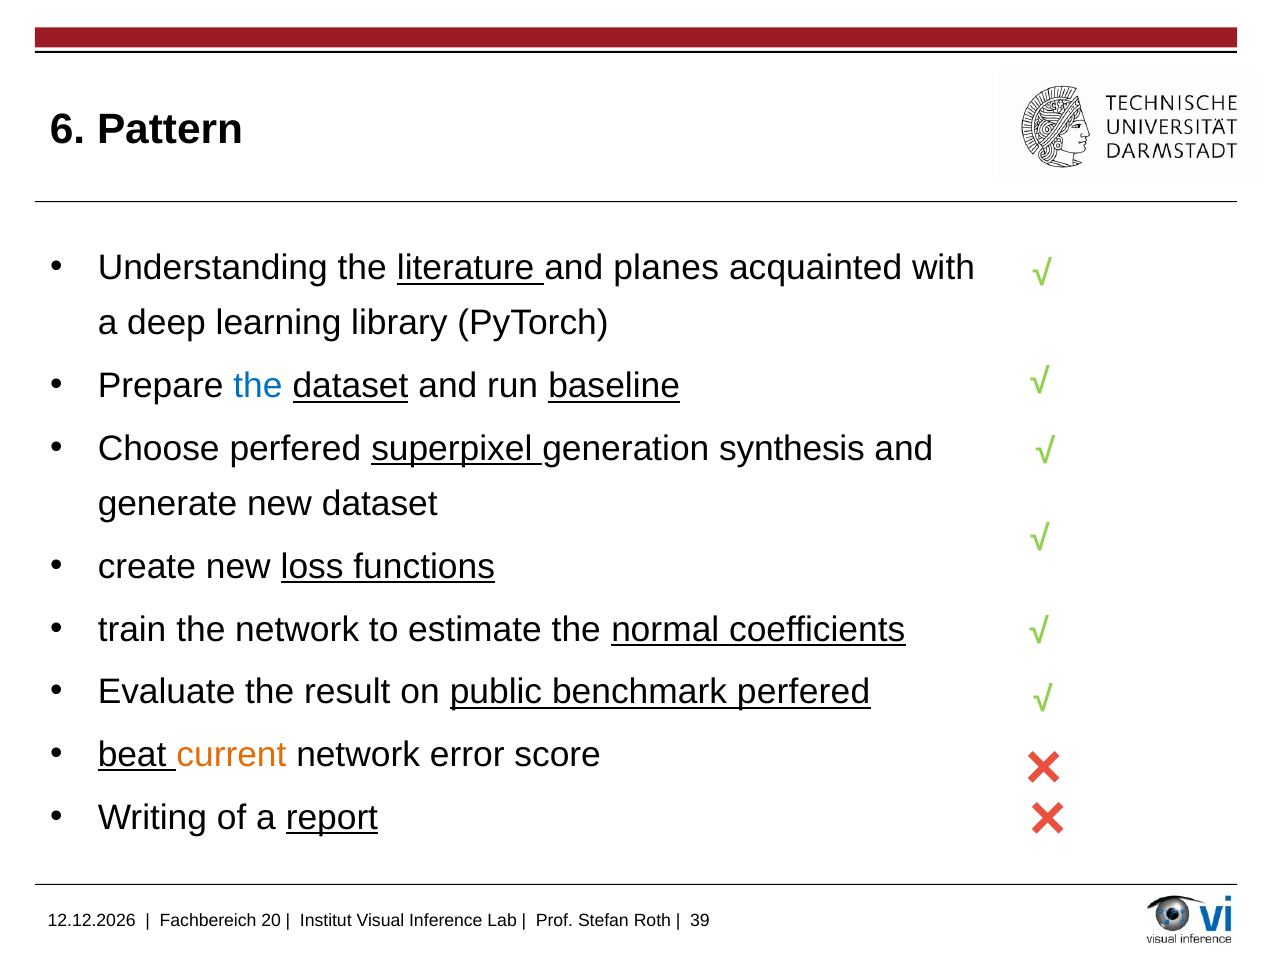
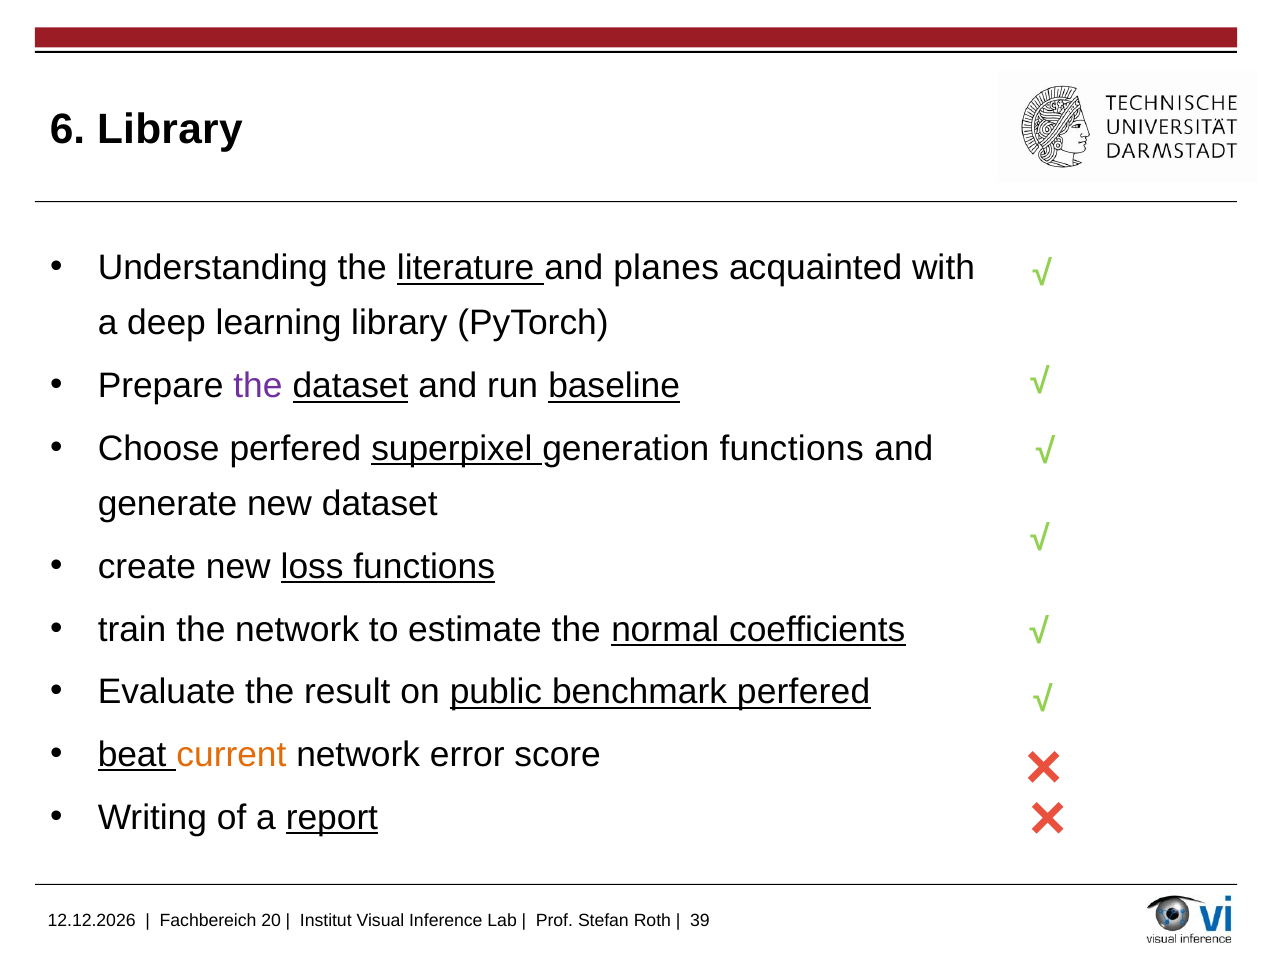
6 Pattern: Pattern -> Library (170, 129)
the colour: blue -> purple (258, 386)
generation synthesis: synthesis -> functions (792, 449)
